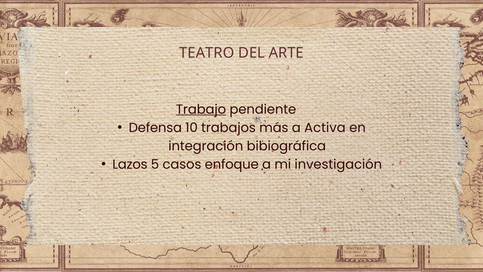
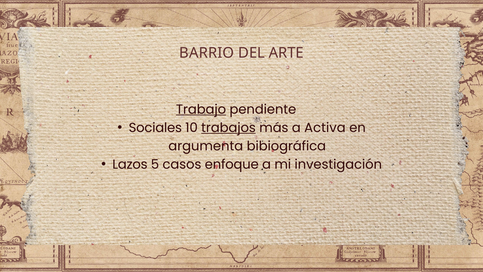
TEATRO: TEATRO -> BARRIO (207, 53)
Defensa: Defensa -> Sociales (155, 128)
trabajos underline: none -> present (228, 128)
integración: integración -> argumenta (206, 146)
